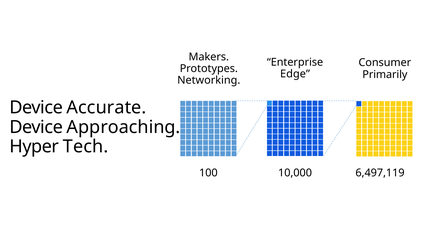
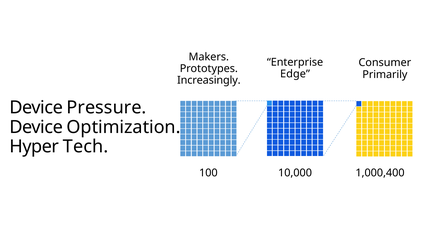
Networking: Networking -> Increasingly (209, 80)
Accurate: Accurate -> Pressure (107, 107)
Approaching: Approaching -> Optimization (124, 127)
6,497,119: 6,497,119 -> 1,000,400 (380, 173)
